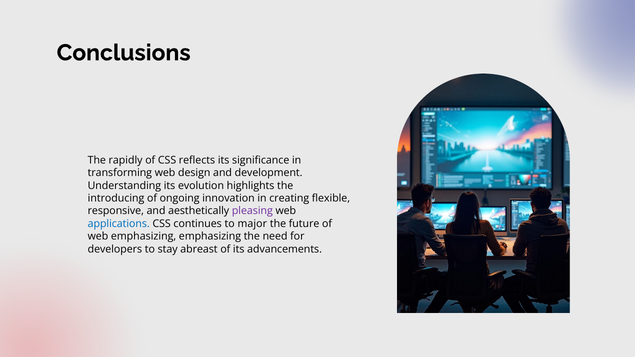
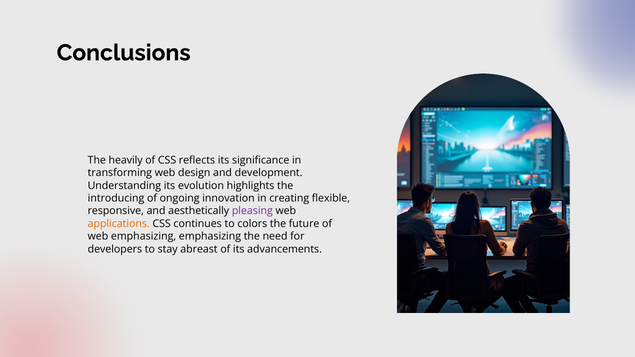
rapidly: rapidly -> heavily (126, 160)
applications colour: blue -> orange (119, 224)
major: major -> colors (252, 224)
